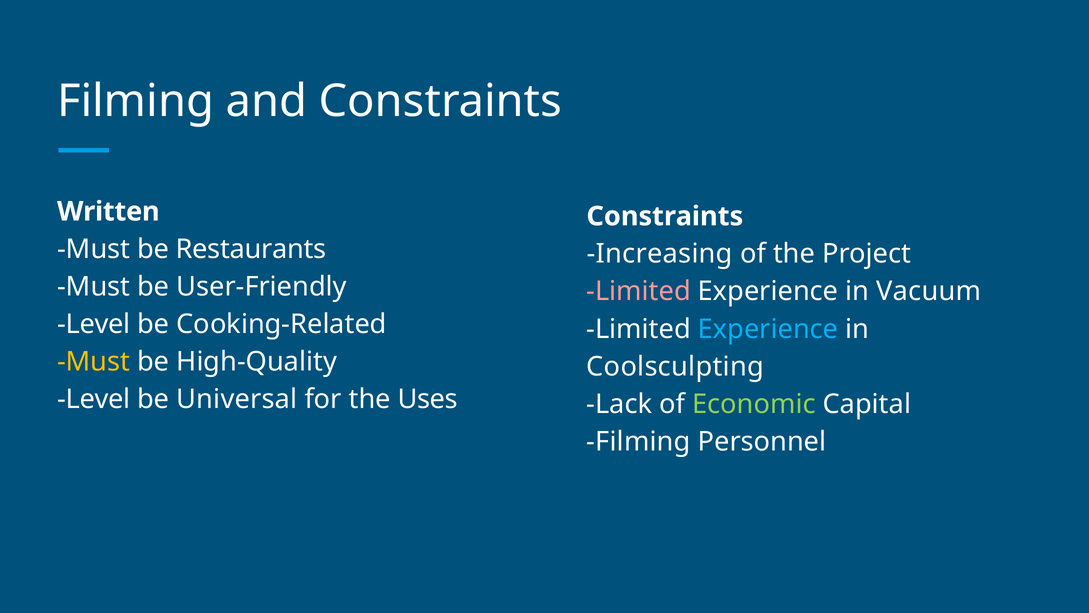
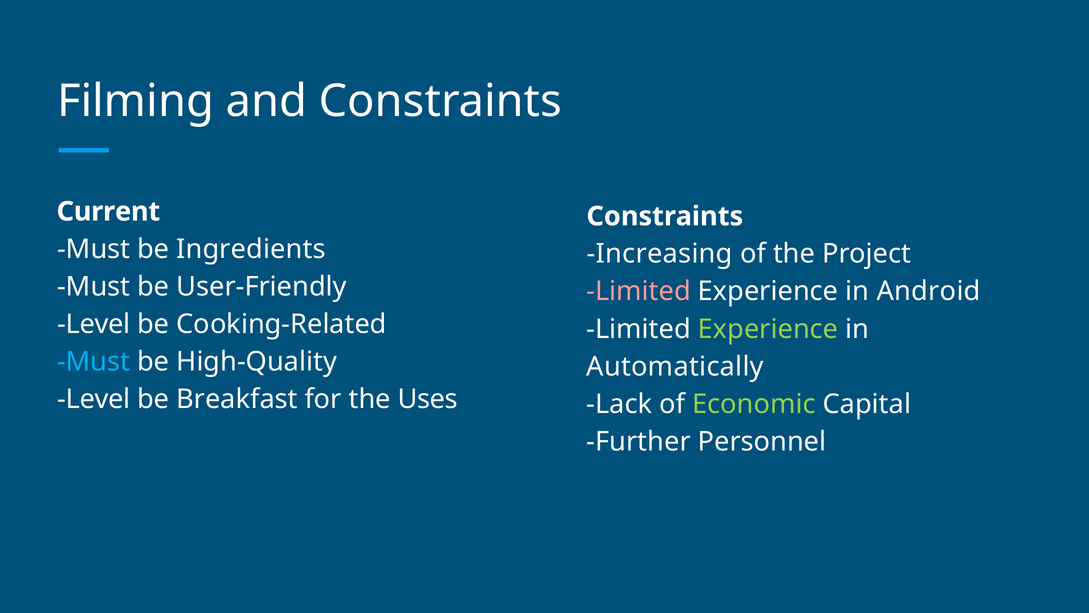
Written: Written -> Current (108, 211)
Restaurants: Restaurants -> Ingredients (251, 249)
Vacuum: Vacuum -> Android (929, 291)
Experience colour: light blue -> light green (768, 329)
Must colour: yellow -> light blue (94, 362)
Coolsculpting: Coolsculpting -> Automatically (675, 366)
Universal: Universal -> Breakfast (237, 399)
Filming: Filming -> Further (639, 442)
